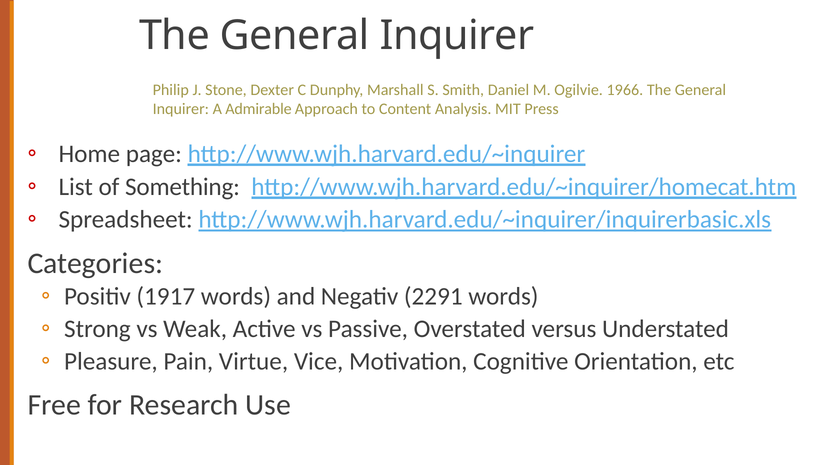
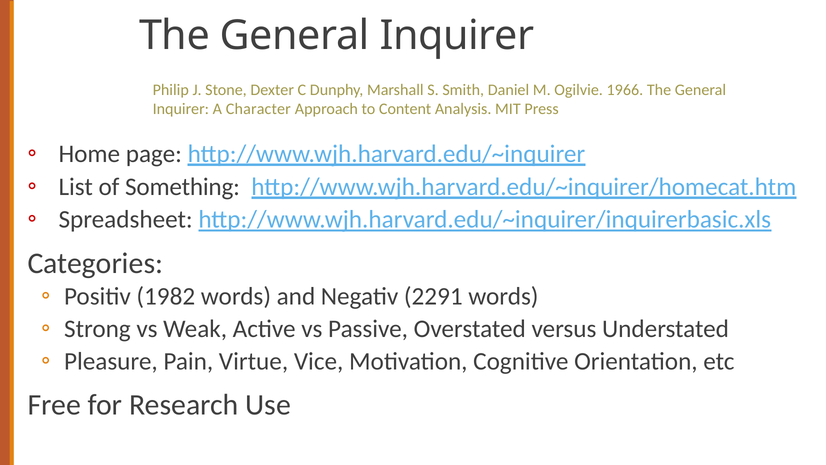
Admirable: Admirable -> Character (258, 109)
1917: 1917 -> 1982 (166, 296)
